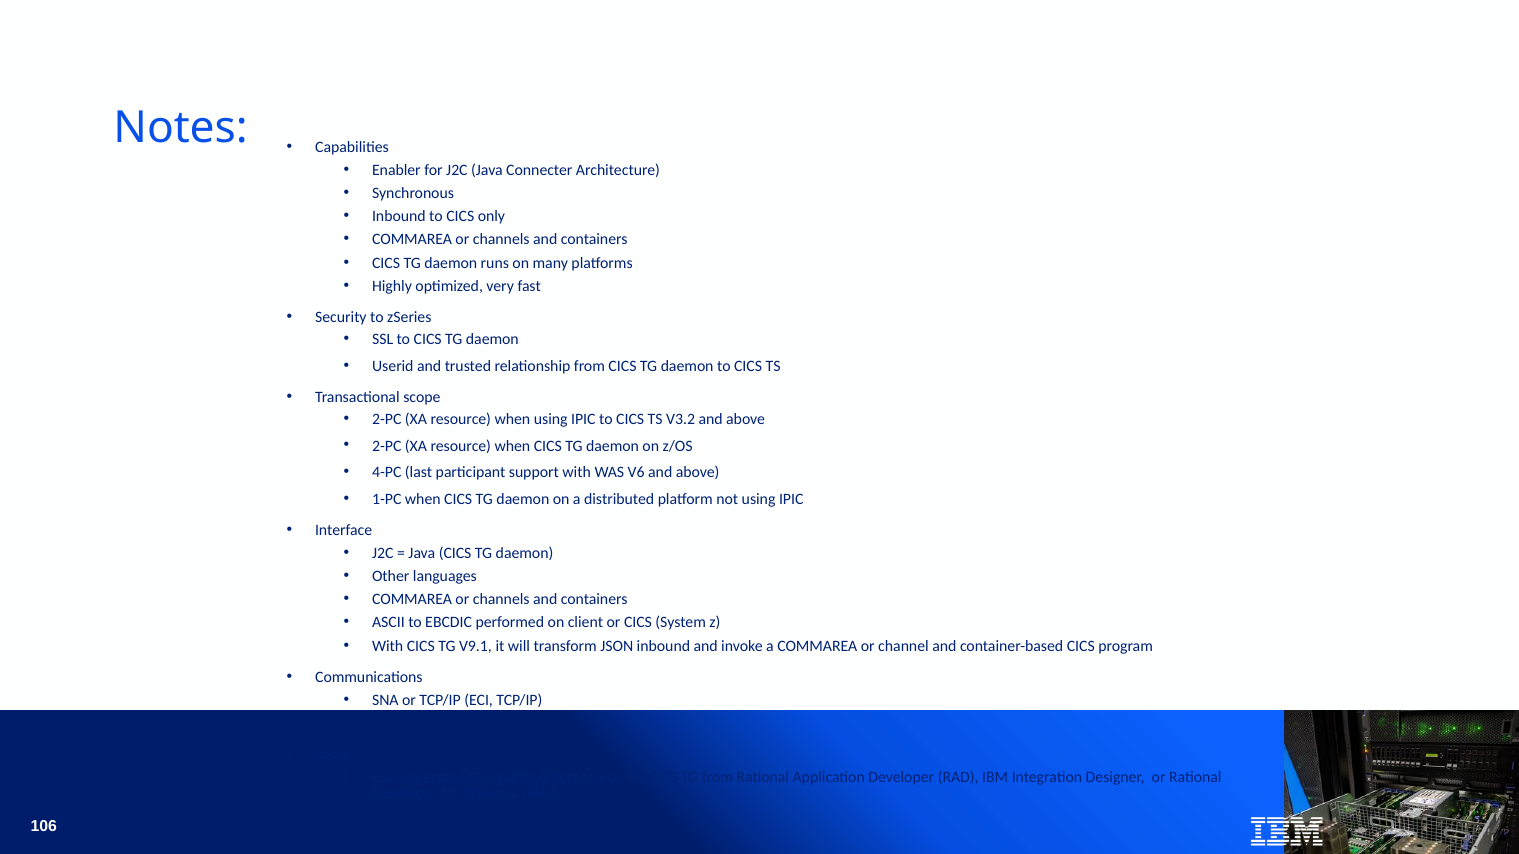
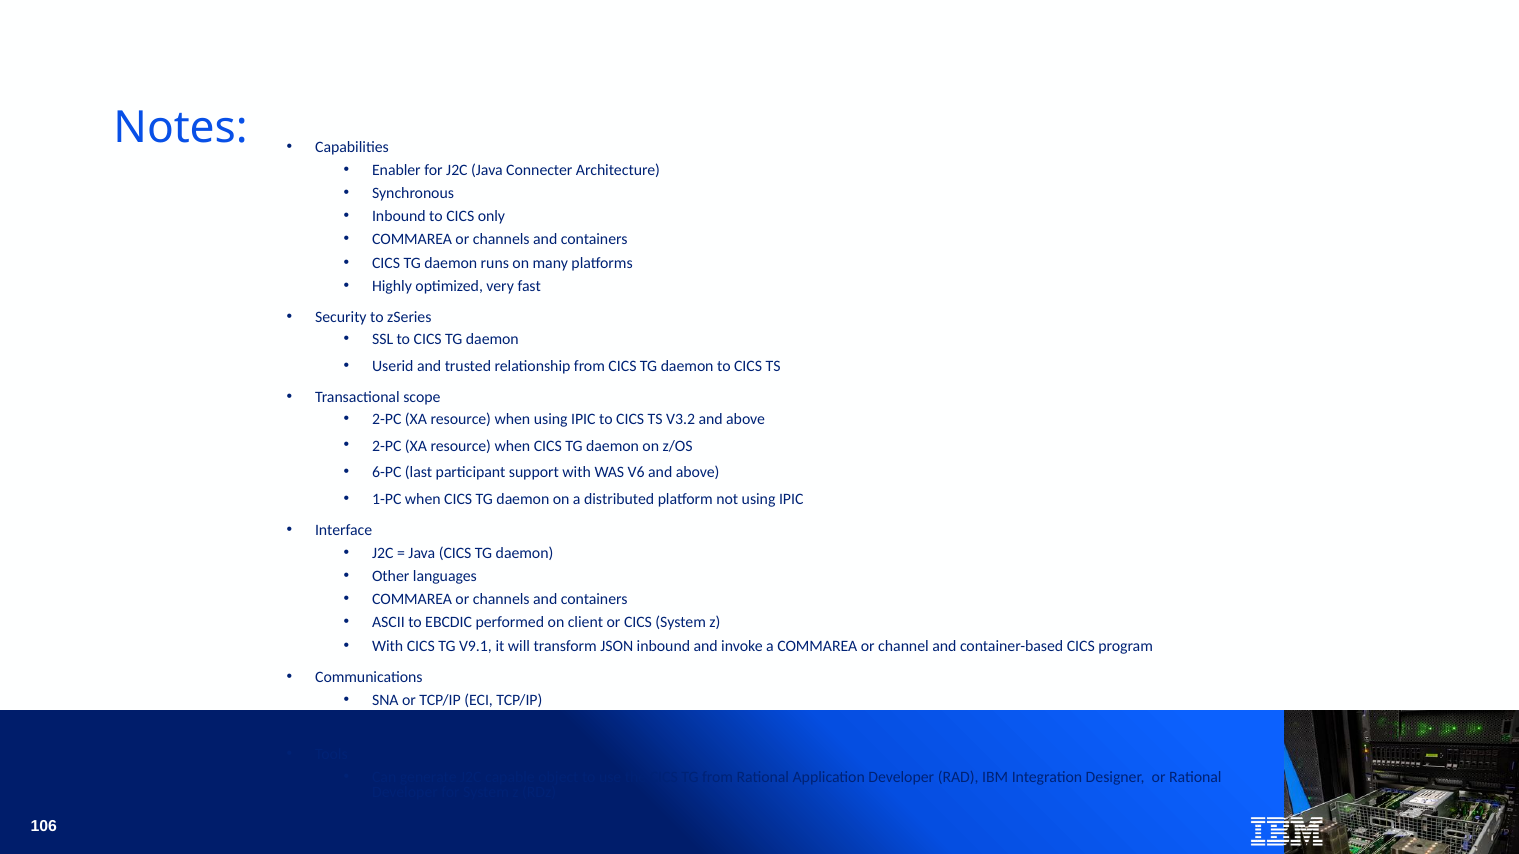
4-PC: 4-PC -> 6-PC (387, 472)
